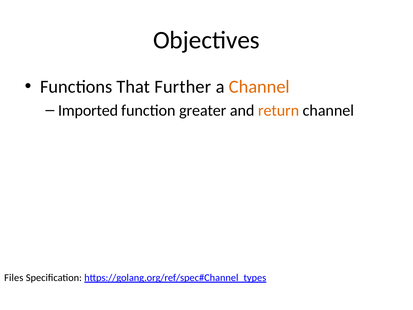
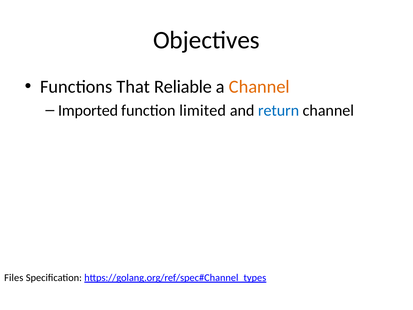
Further: Further -> Reliable (183, 87)
greater: greater -> limited (203, 110)
return colour: orange -> blue (279, 110)
